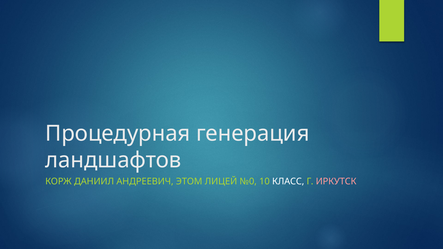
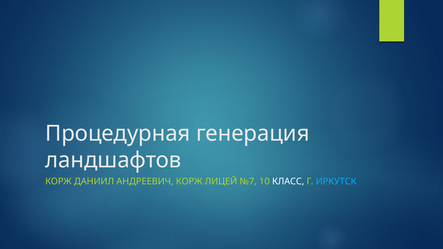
АНДРЕЕВИЧ ЭТОМ: ЭТОМ -> КОРЖ (189, 181)
№0: №0 -> №7 (248, 181)
ИРКУТСК colour: pink -> light blue (336, 181)
